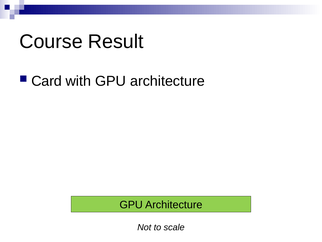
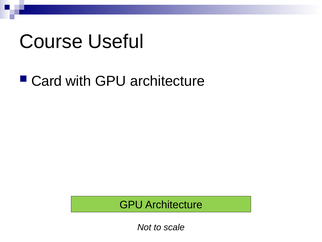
Result: Result -> Useful (116, 42)
